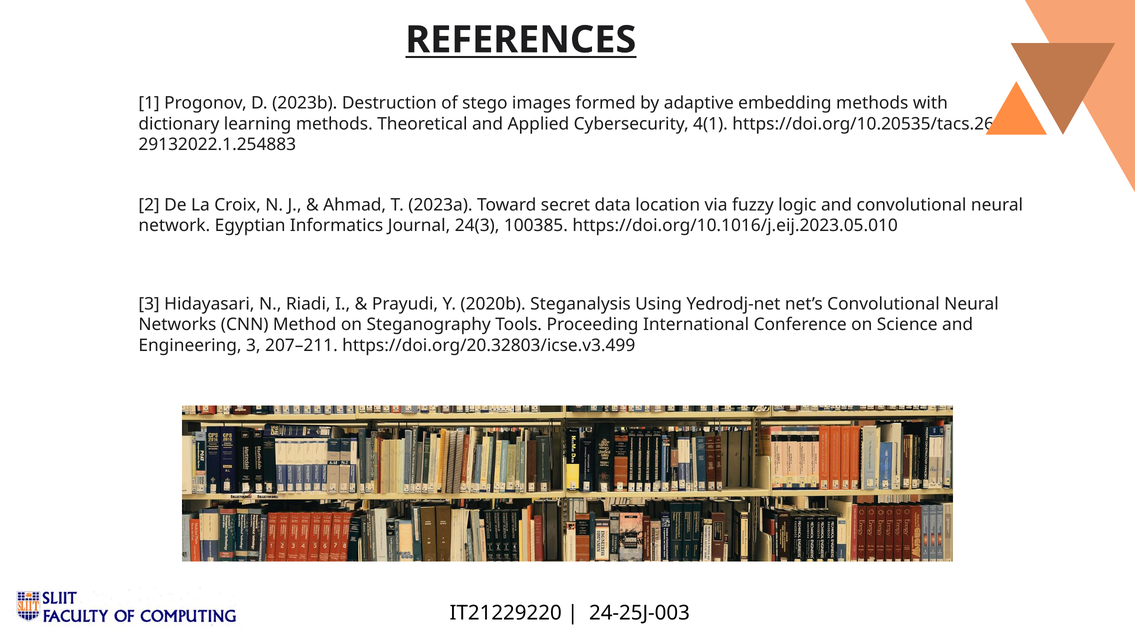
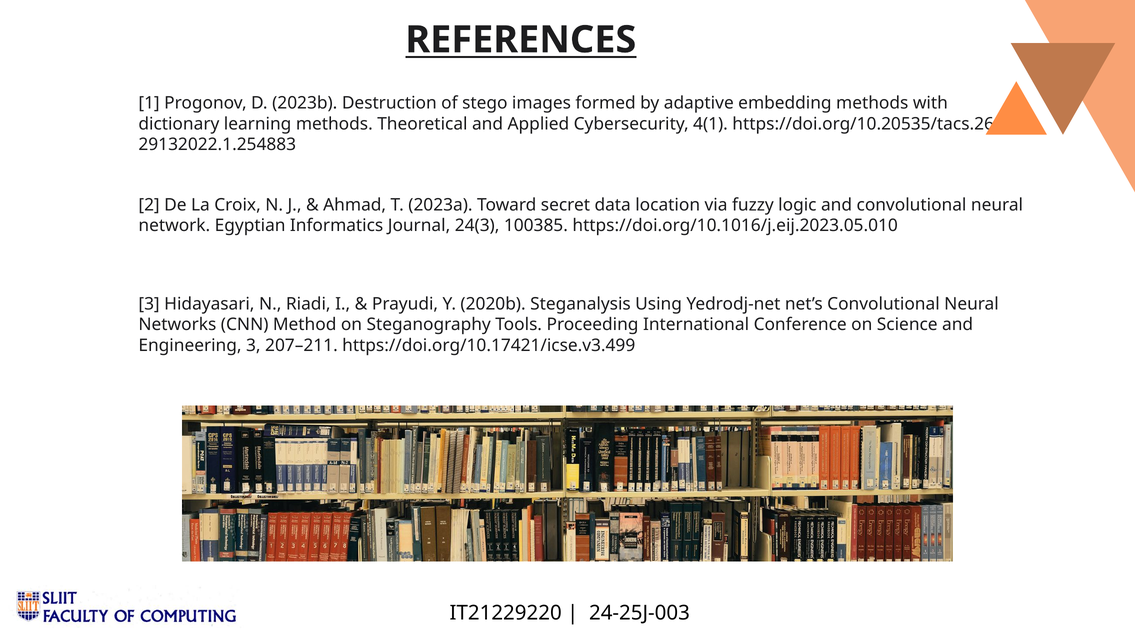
https://doi.org/20.32803/icse.v3.499: https://doi.org/20.32803/icse.v3.499 -> https://doi.org/10.17421/icse.v3.499 (489, 346)
